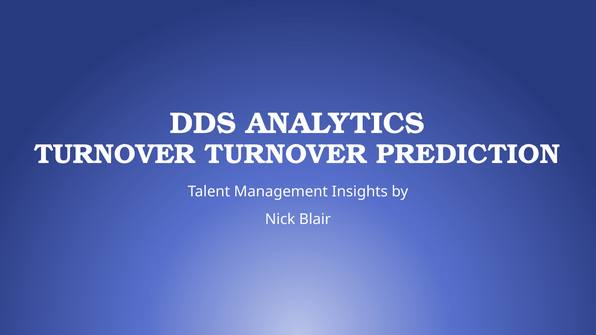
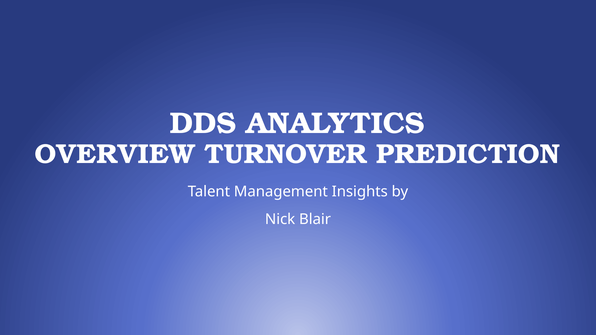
TURNOVER: TURNOVER -> OVERVIEW (115, 154)
